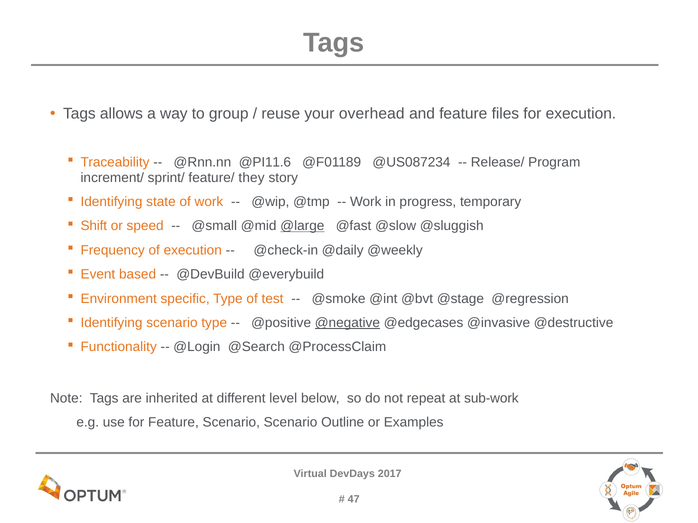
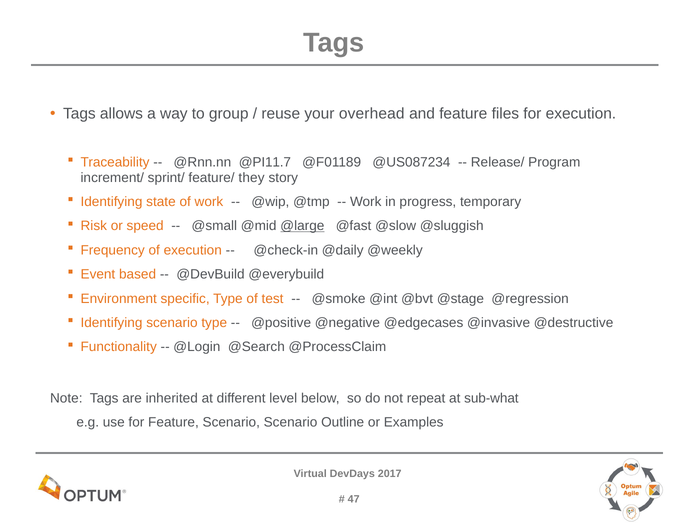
@PI11.6: @PI11.6 -> @PI11.7 (265, 162)
Shift: Shift -> Risk (94, 226)
@negative underline: present -> none (347, 323)
sub-work: sub-work -> sub-what (491, 399)
